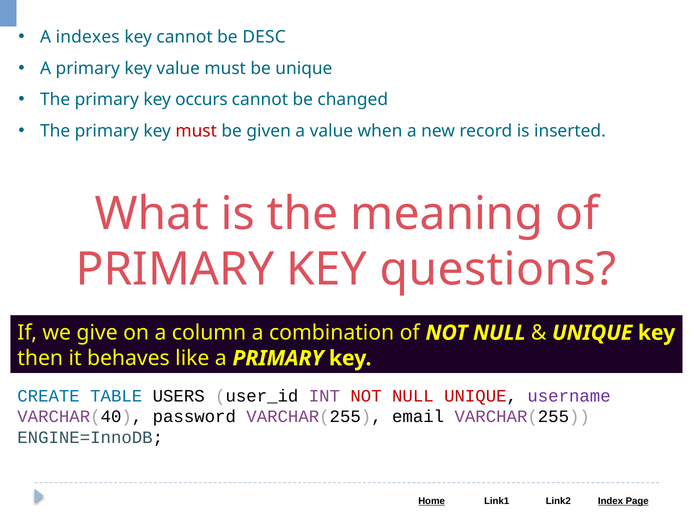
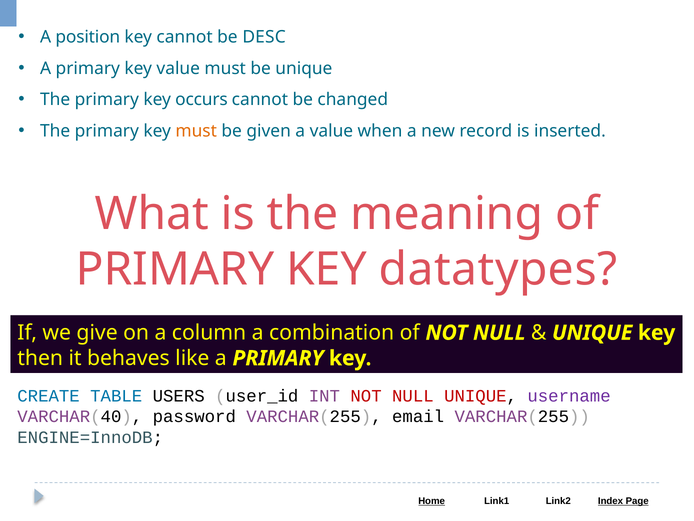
indexes: indexes -> position (88, 37)
must colour: red -> orange (196, 131)
questions: questions -> datatypes (498, 269)
